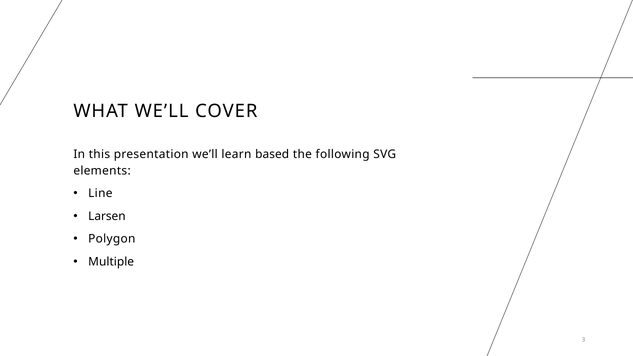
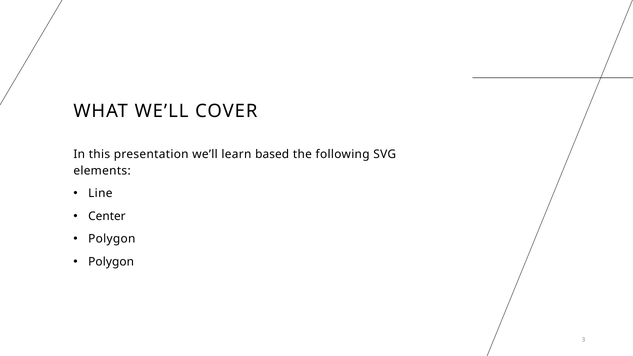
Larsen: Larsen -> Center (107, 216)
Multiple: Multiple -> Polygon (111, 262)
